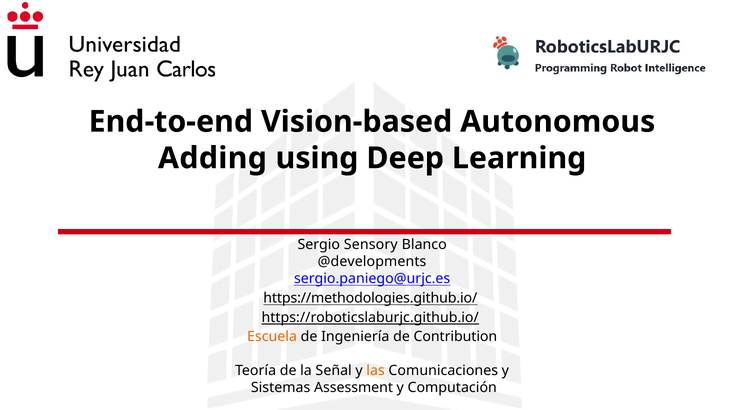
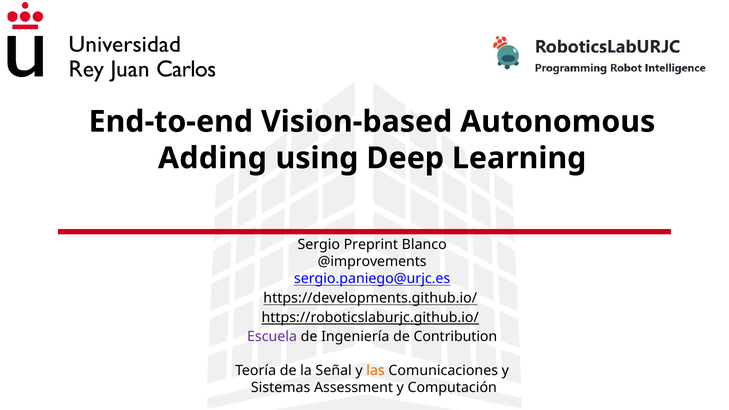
Sensory: Sensory -> Preprint (371, 245)
@developments: @developments -> @improvements (372, 262)
https://methodologies.github.io/: https://methodologies.github.io/ -> https://developments.github.io/ (370, 298)
Escuela colour: orange -> purple (272, 337)
